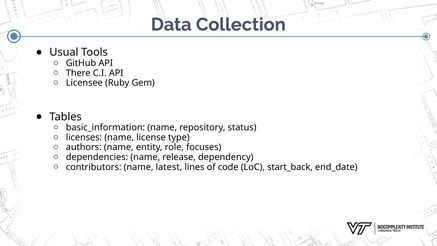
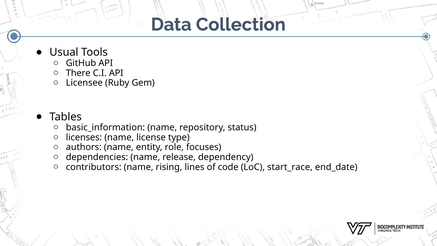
latest: latest -> rising (169, 167)
start_back: start_back -> start_race (290, 167)
